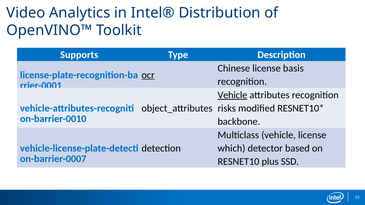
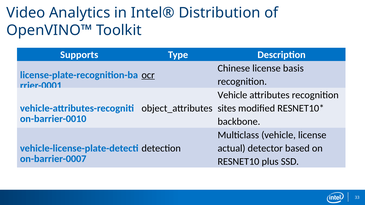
Vehicle underline: present -> none (232, 95)
risks: risks -> sites (227, 108)
which: which -> actual (232, 148)
